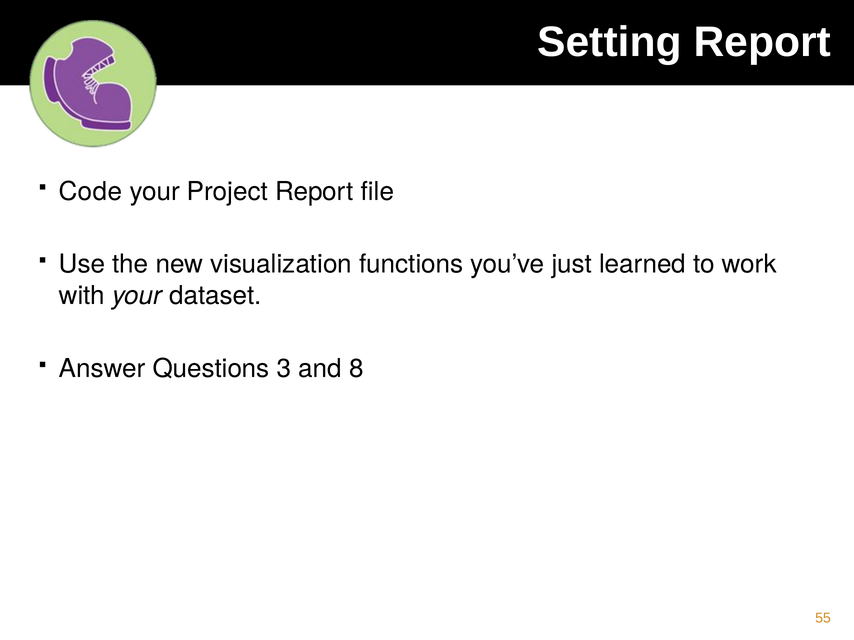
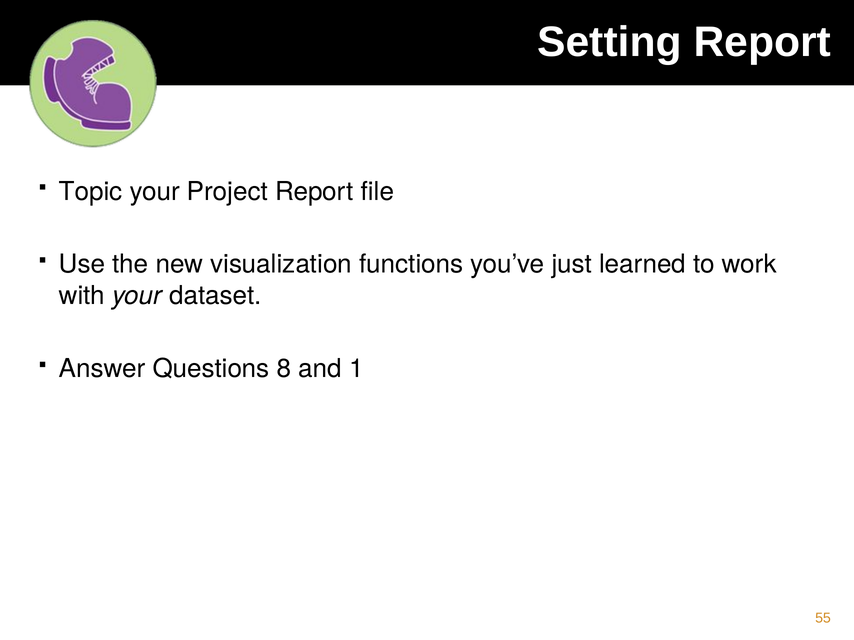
Code: Code -> Topic (91, 192)
3: 3 -> 8 (284, 369)
8: 8 -> 1 (356, 369)
